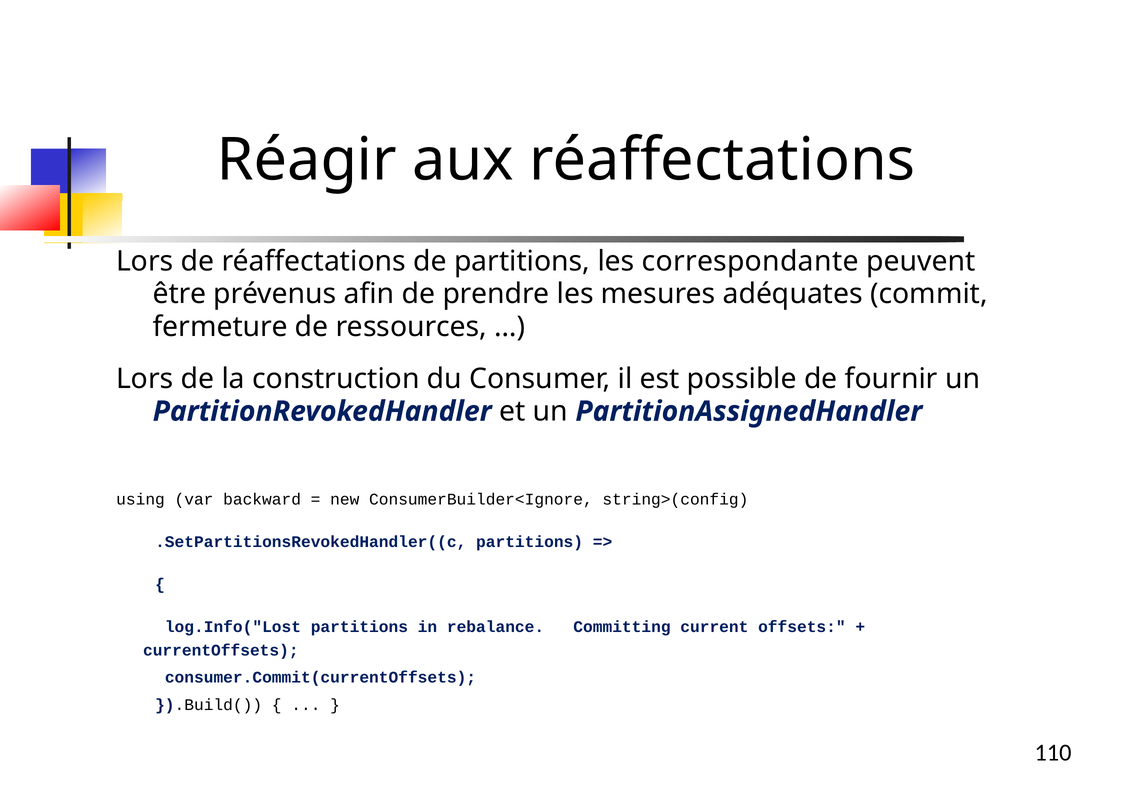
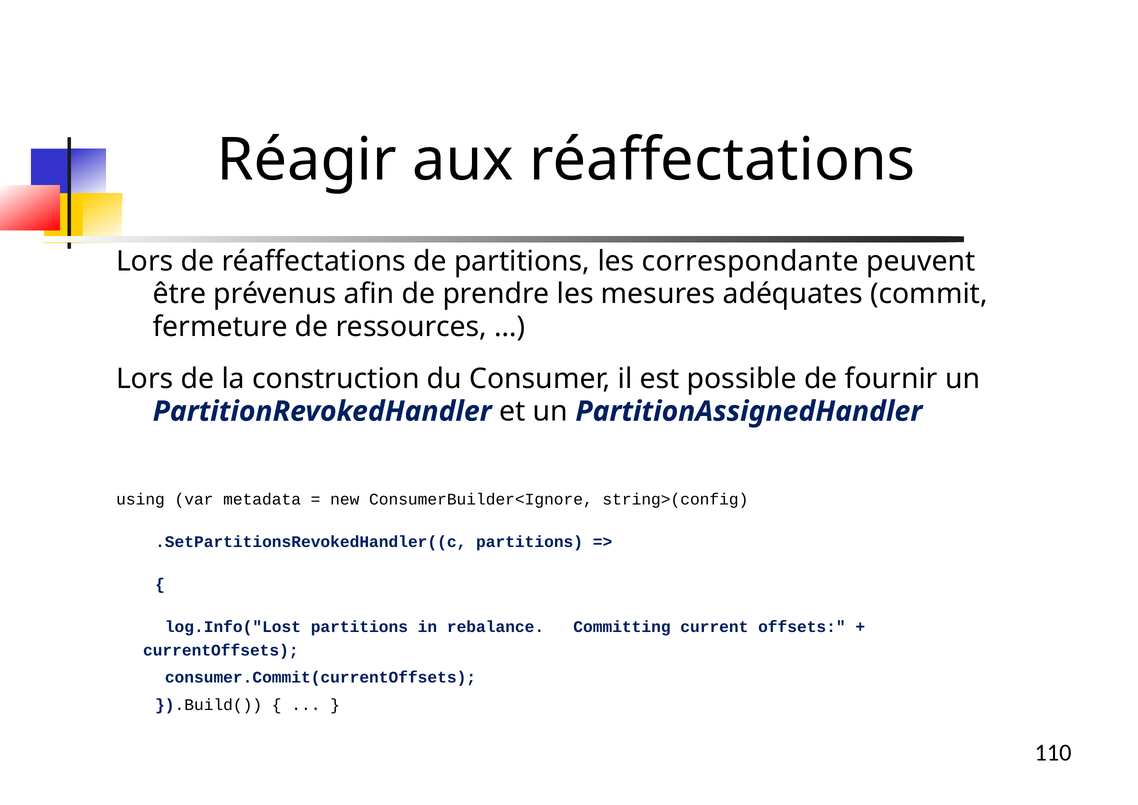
backward: backward -> metadata (262, 499)
